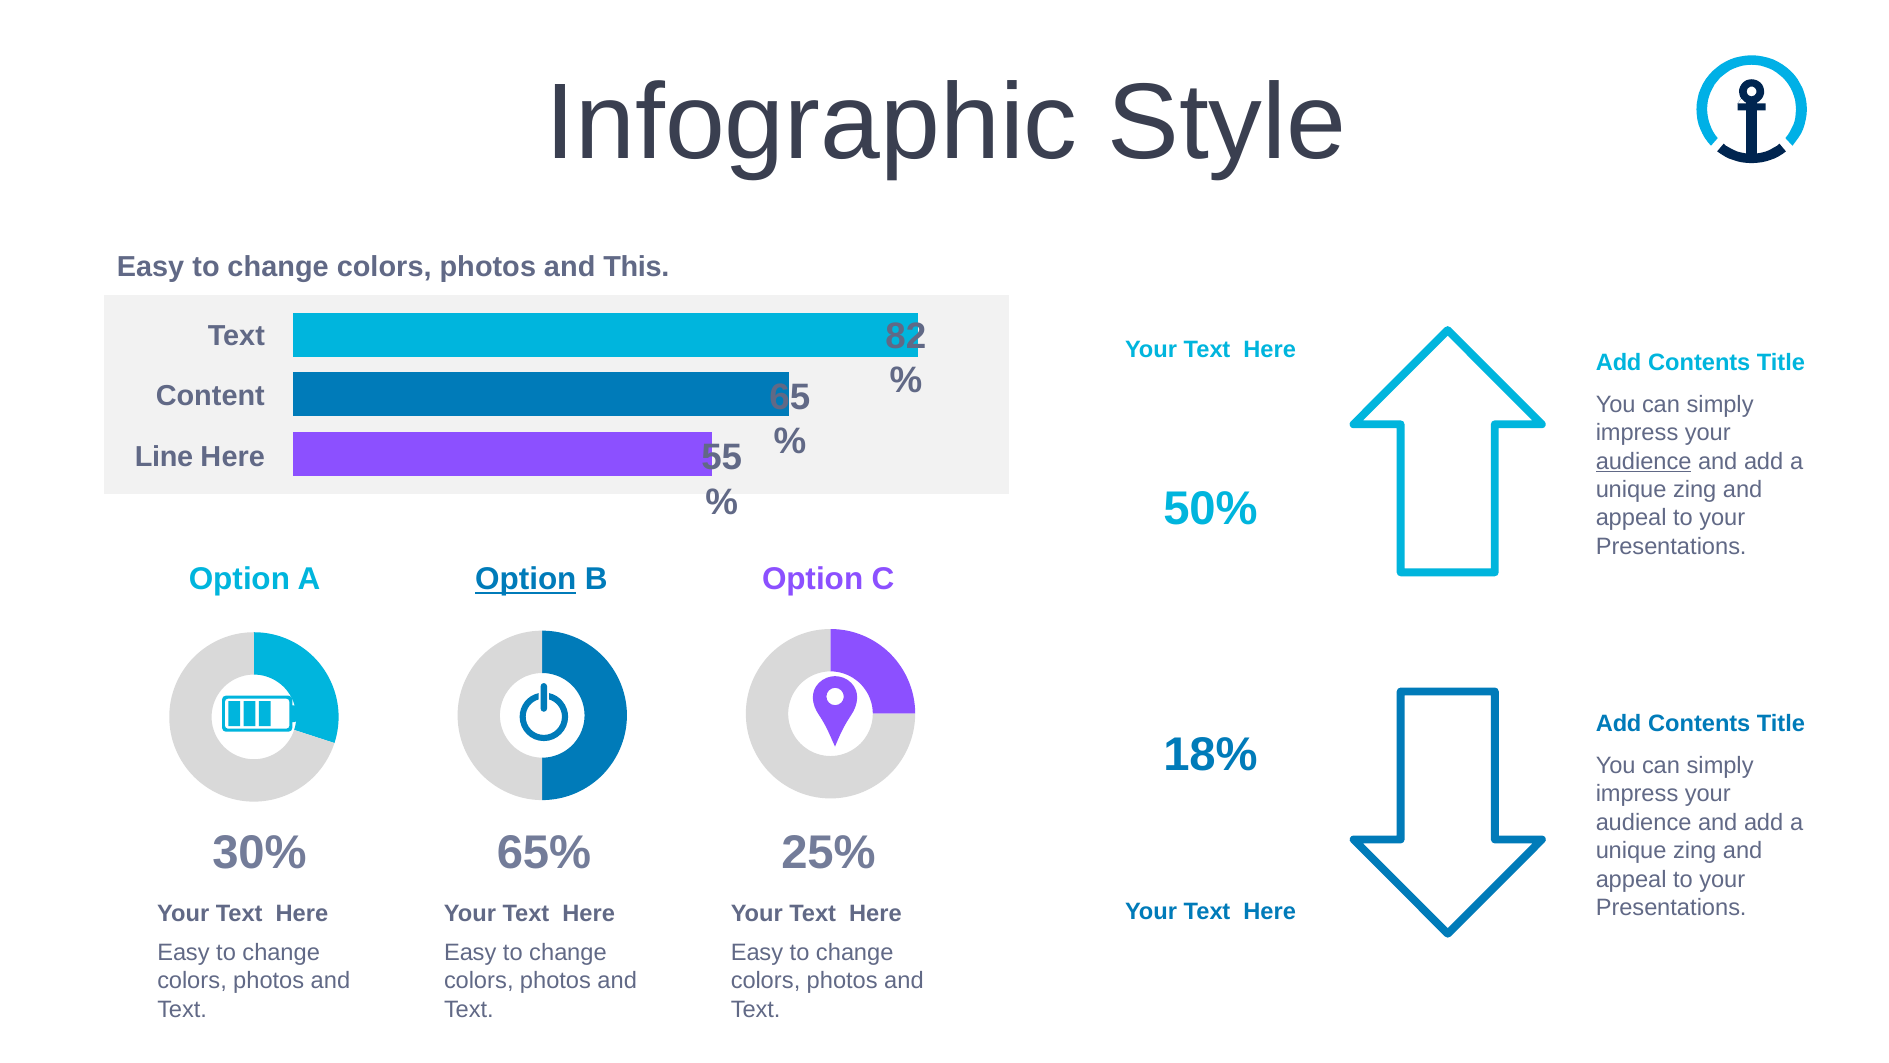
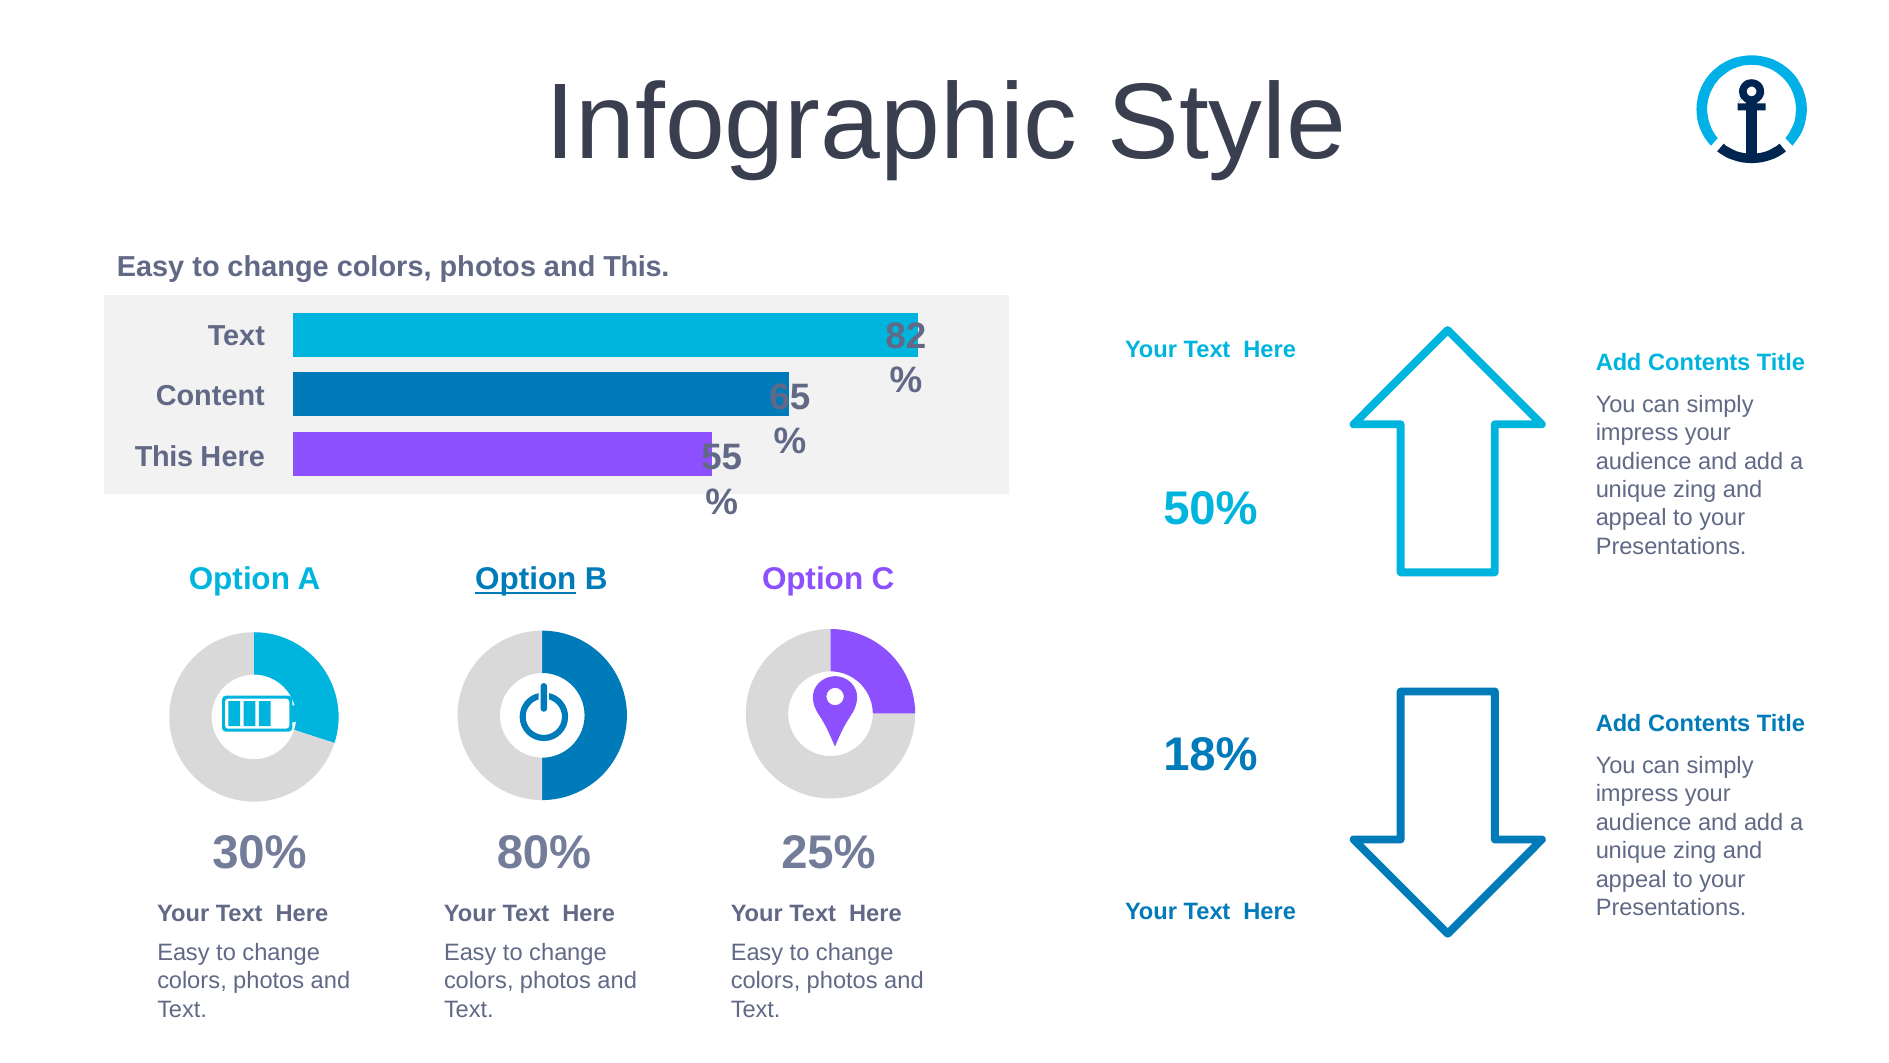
Line: Line -> This (164, 457)
audience underline: present -> none (1644, 461)
65%: 65% -> 80% (544, 853)
